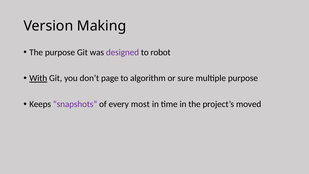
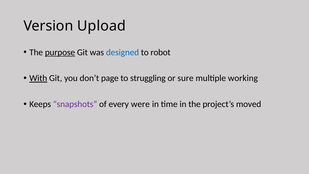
Making: Making -> Upload (102, 26)
purpose underline: none -> present (60, 52)
designed colour: purple -> blue (122, 52)
algorithm: algorithm -> struggling (148, 78)
multiple purpose: purpose -> working (243, 78)
most: most -> were (140, 104)
